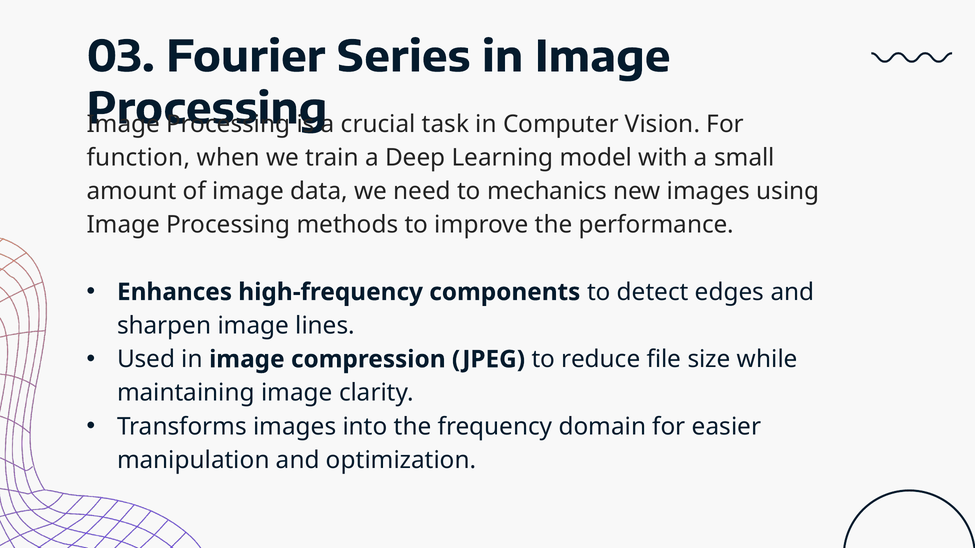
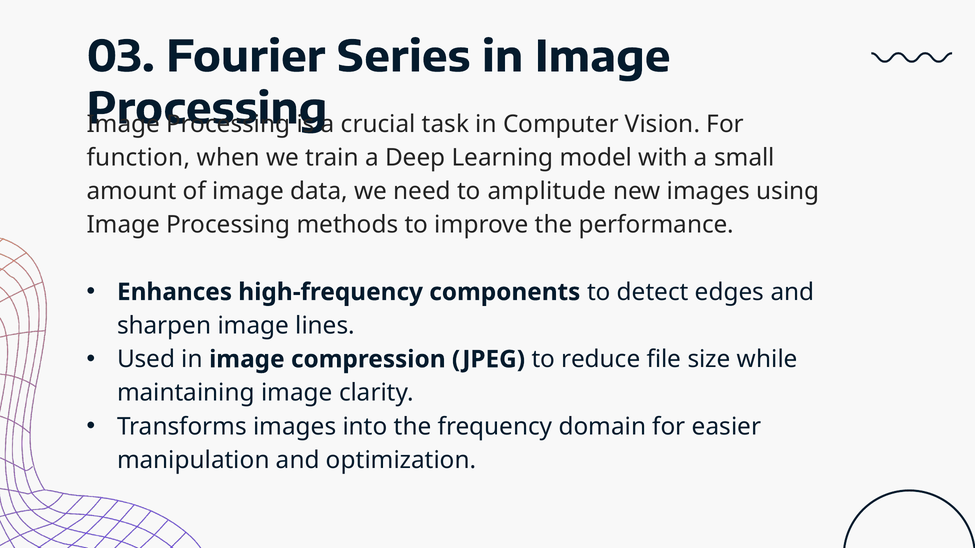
mechanics: mechanics -> amplitude (547, 191)
